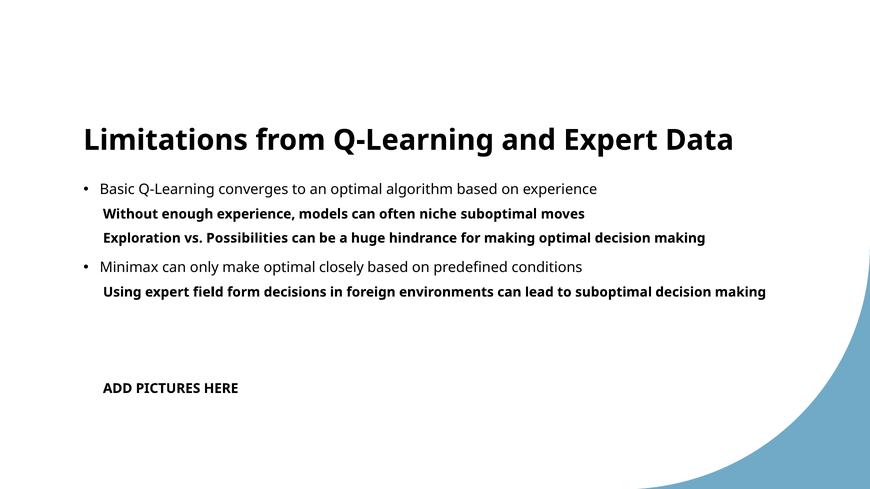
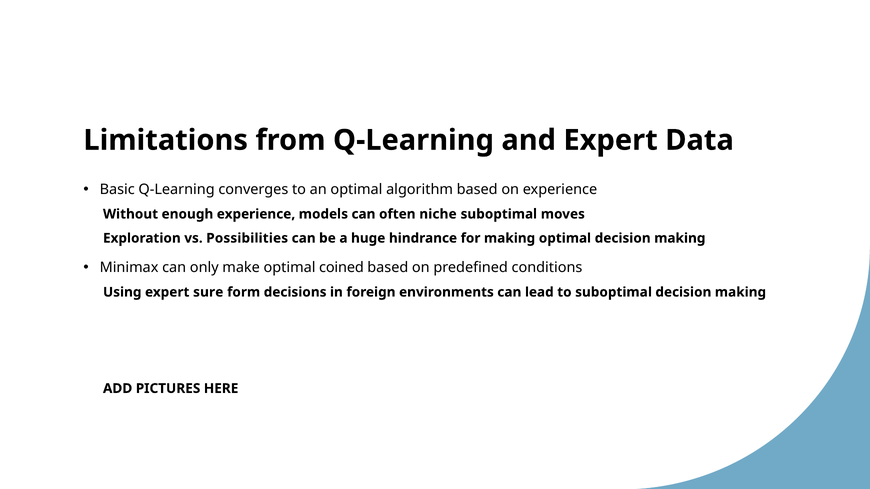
closely: closely -> coined (341, 268)
field: field -> sure (208, 292)
